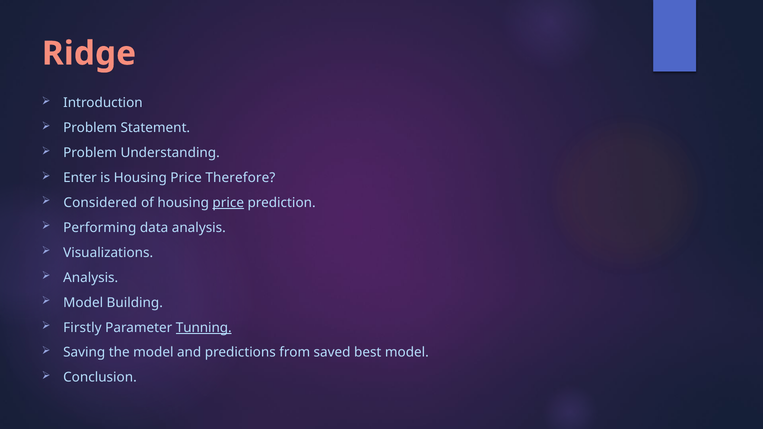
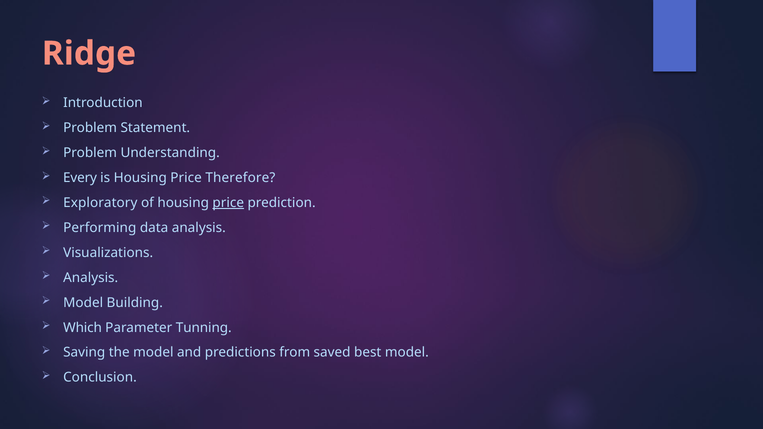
Enter: Enter -> Every (80, 178)
Considered: Considered -> Exploratory (100, 203)
Firstly: Firstly -> Which (83, 328)
Tunning underline: present -> none (204, 328)
